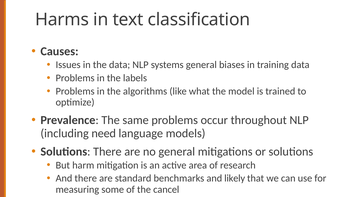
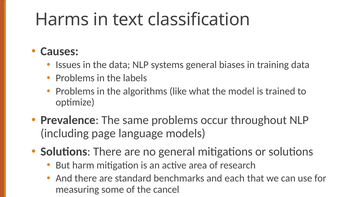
need: need -> page (104, 133)
likely: likely -> each (235, 178)
